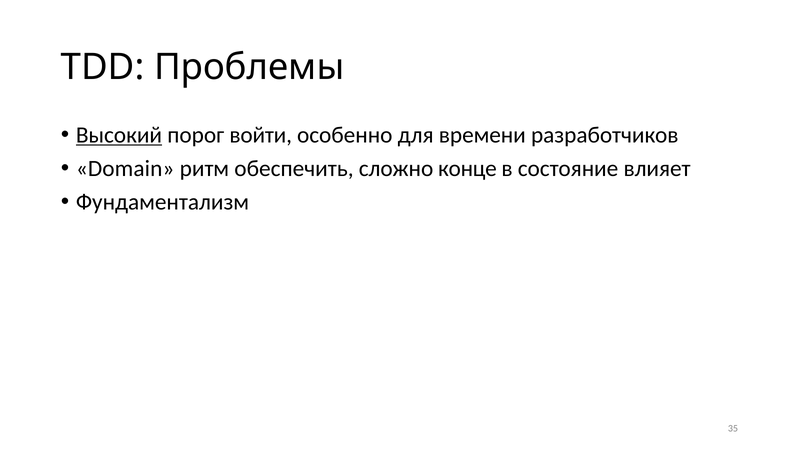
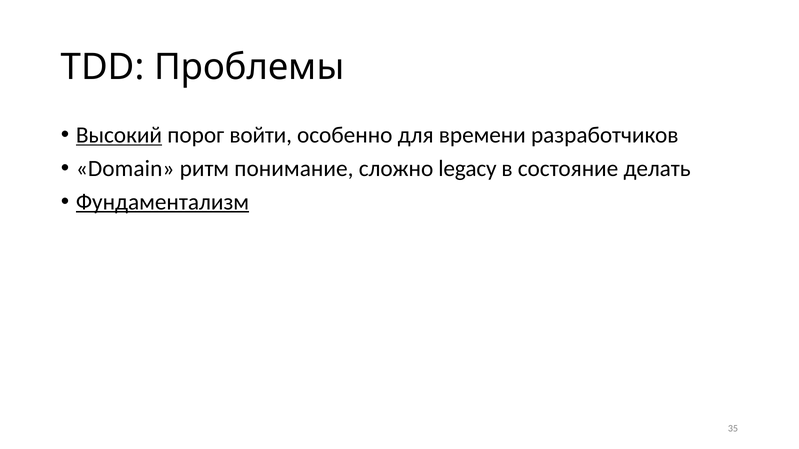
обеспечить: обеспечить -> понимание (294, 169)
конце: конце -> legacy (467, 169)
влияет: влияет -> делать (657, 169)
Фундаментализм underline: none -> present (162, 202)
